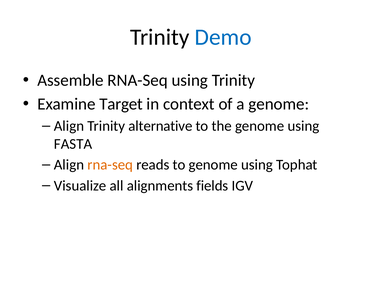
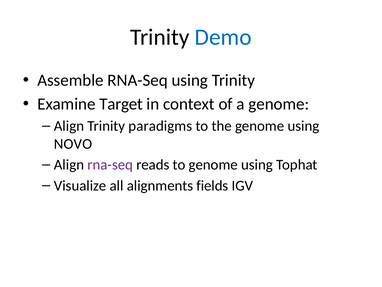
alternative: alternative -> paradigms (160, 126)
FASTA: FASTA -> NOVO (73, 144)
rna-seq colour: orange -> purple (110, 164)
